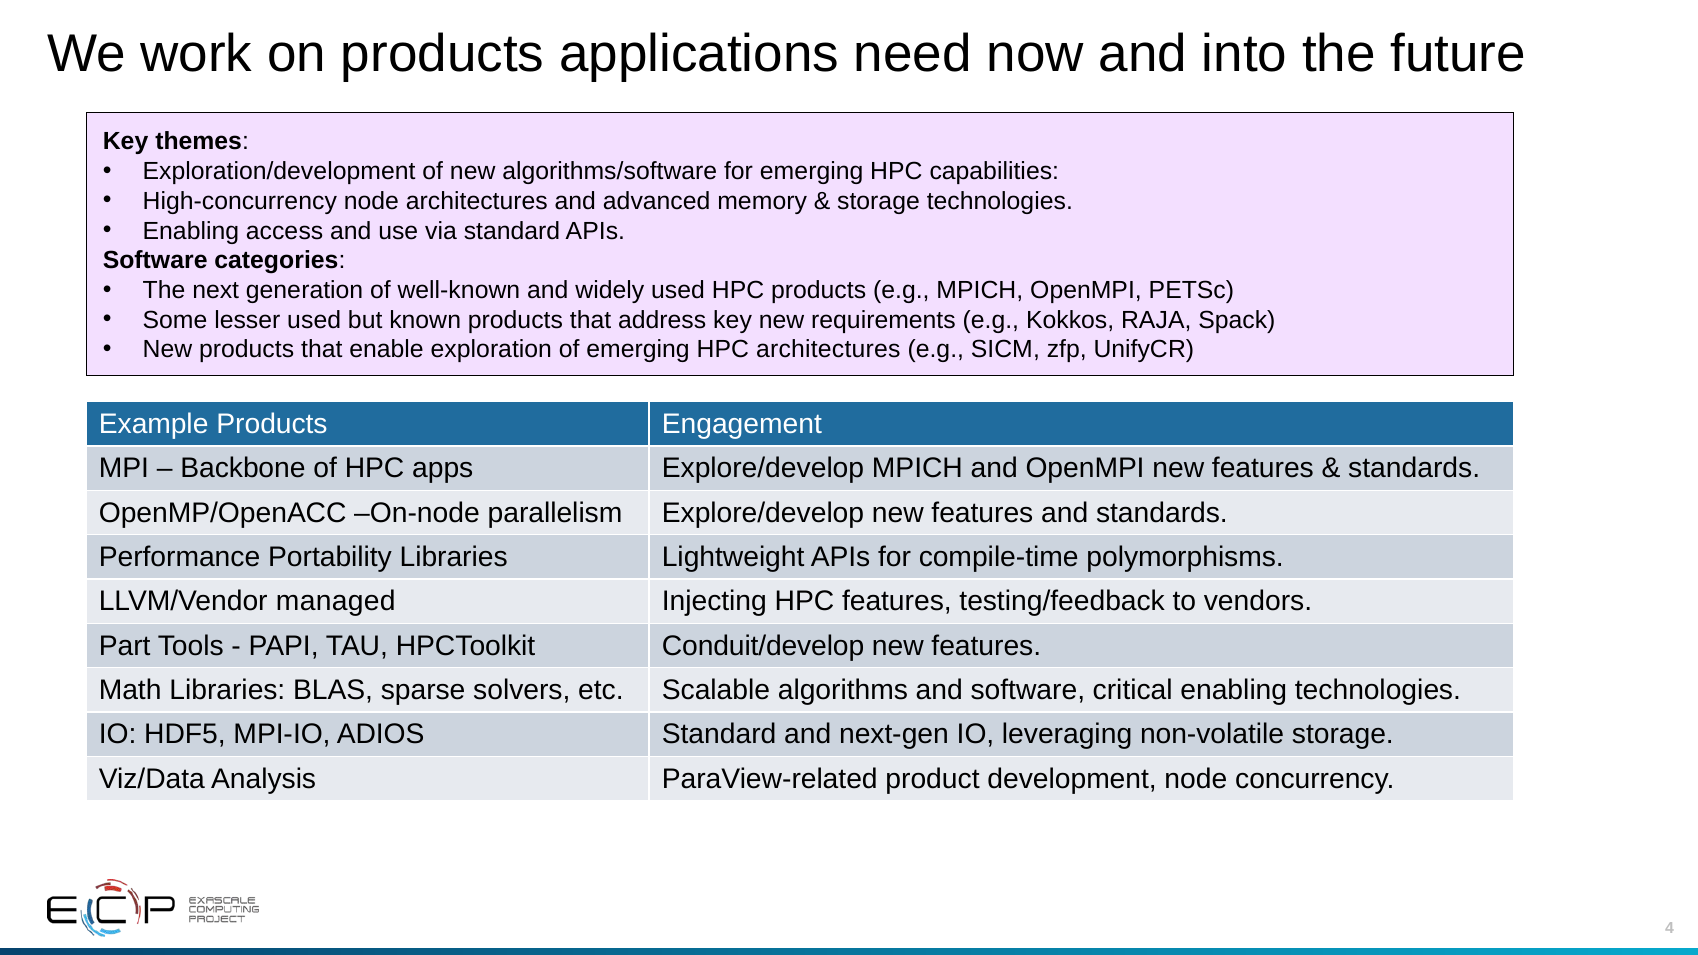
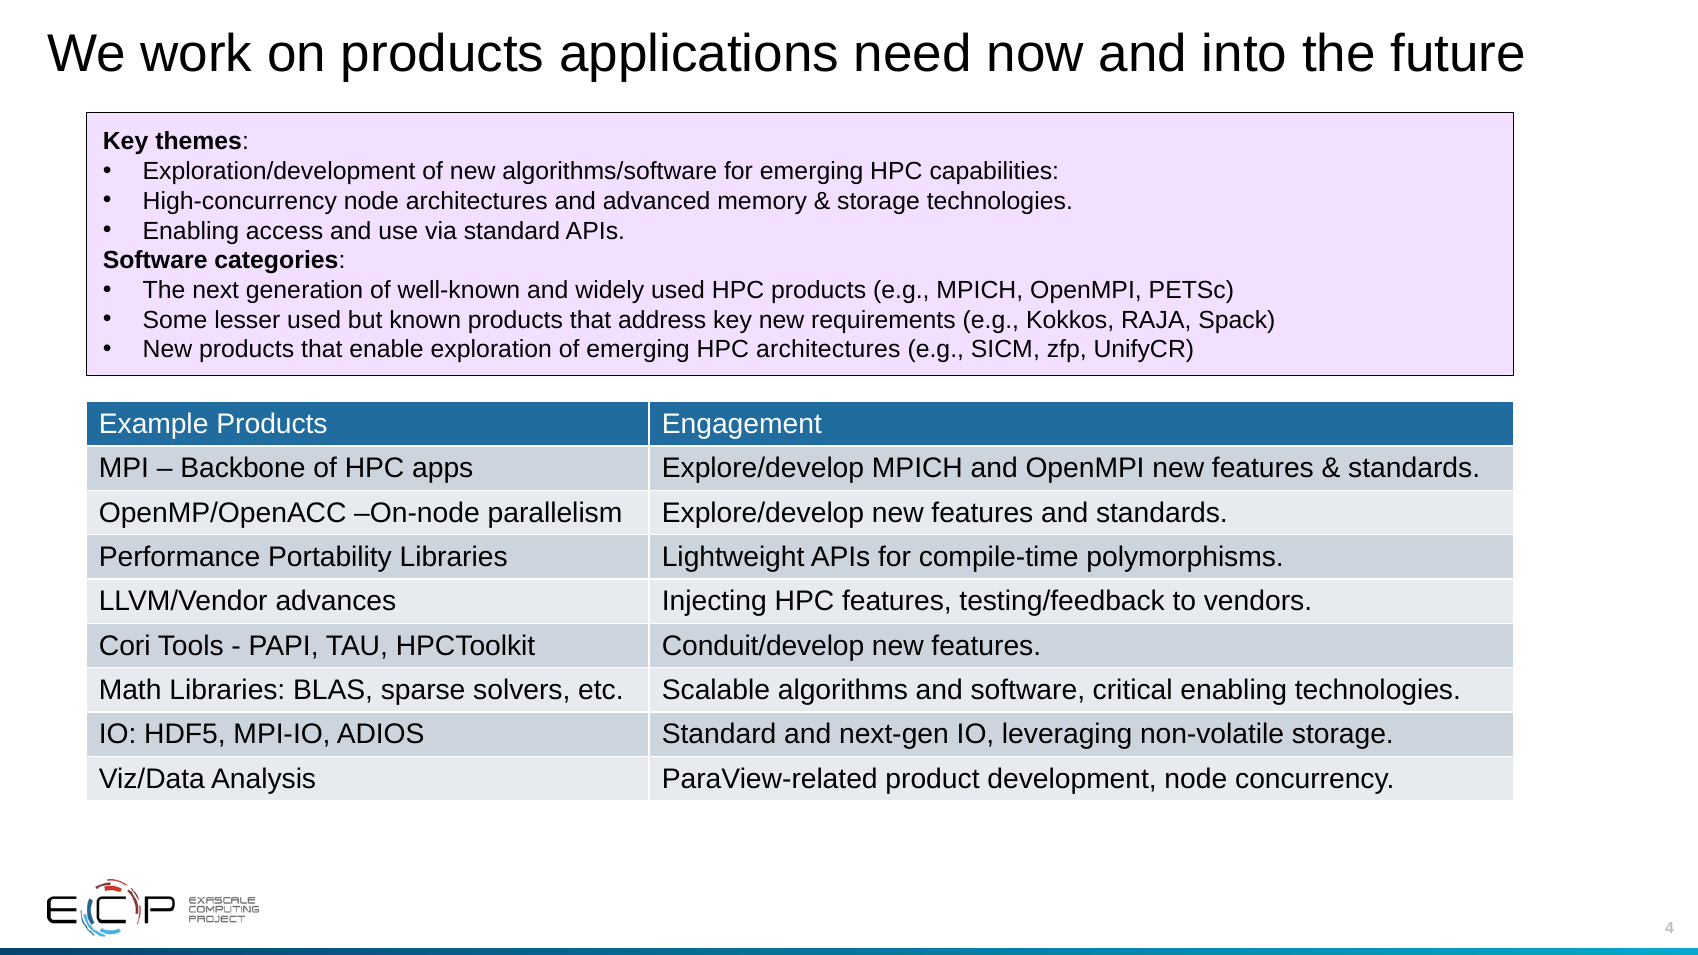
managed: managed -> advances (336, 601)
Part: Part -> Cori (125, 646)
